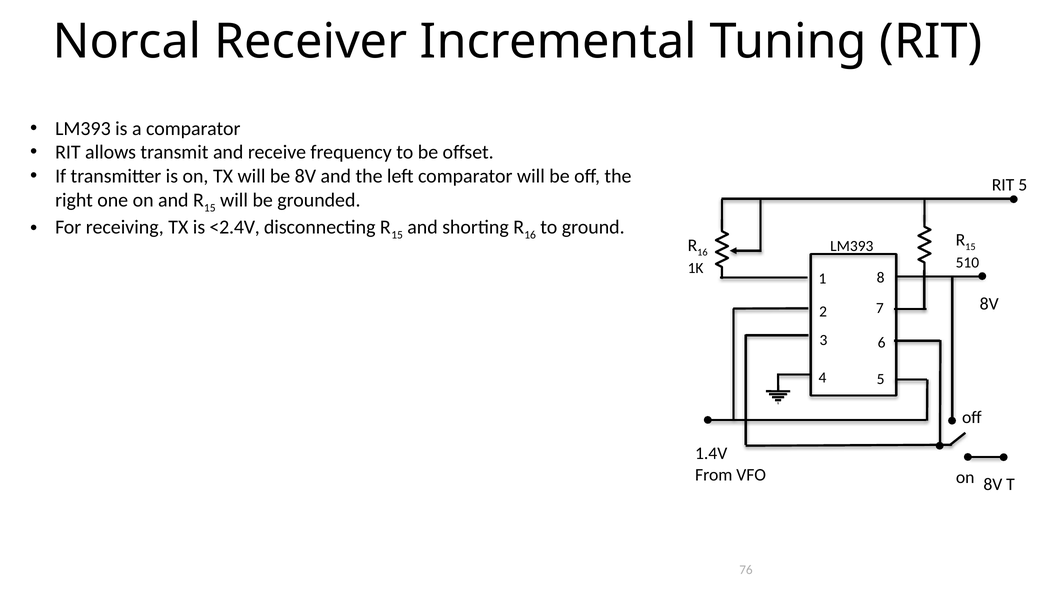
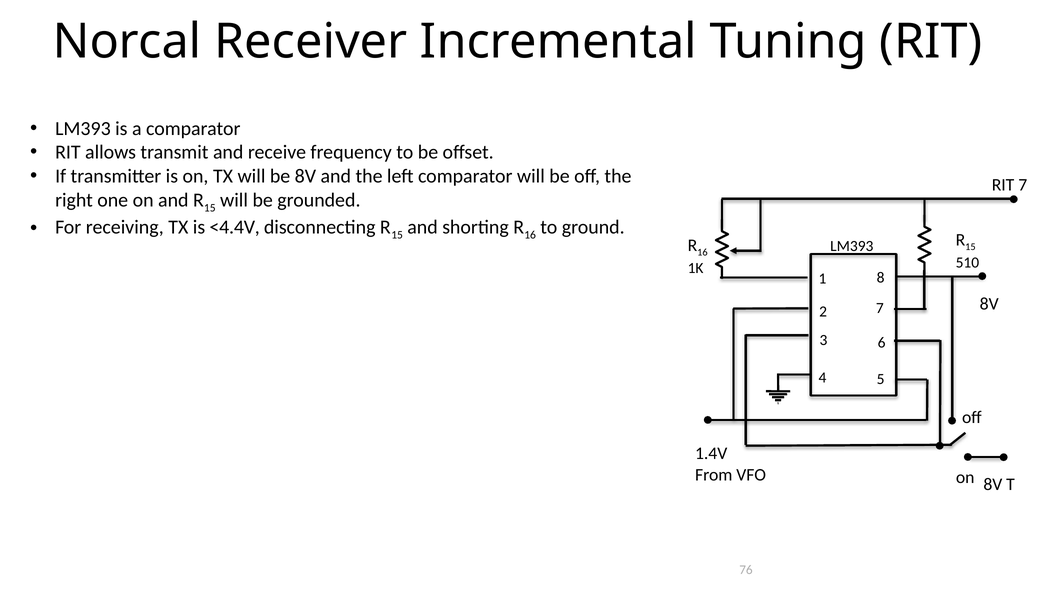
RIT 5: 5 -> 7 (1023, 185)
<2.4V: <2.4V -> <4.4V (235, 227)
